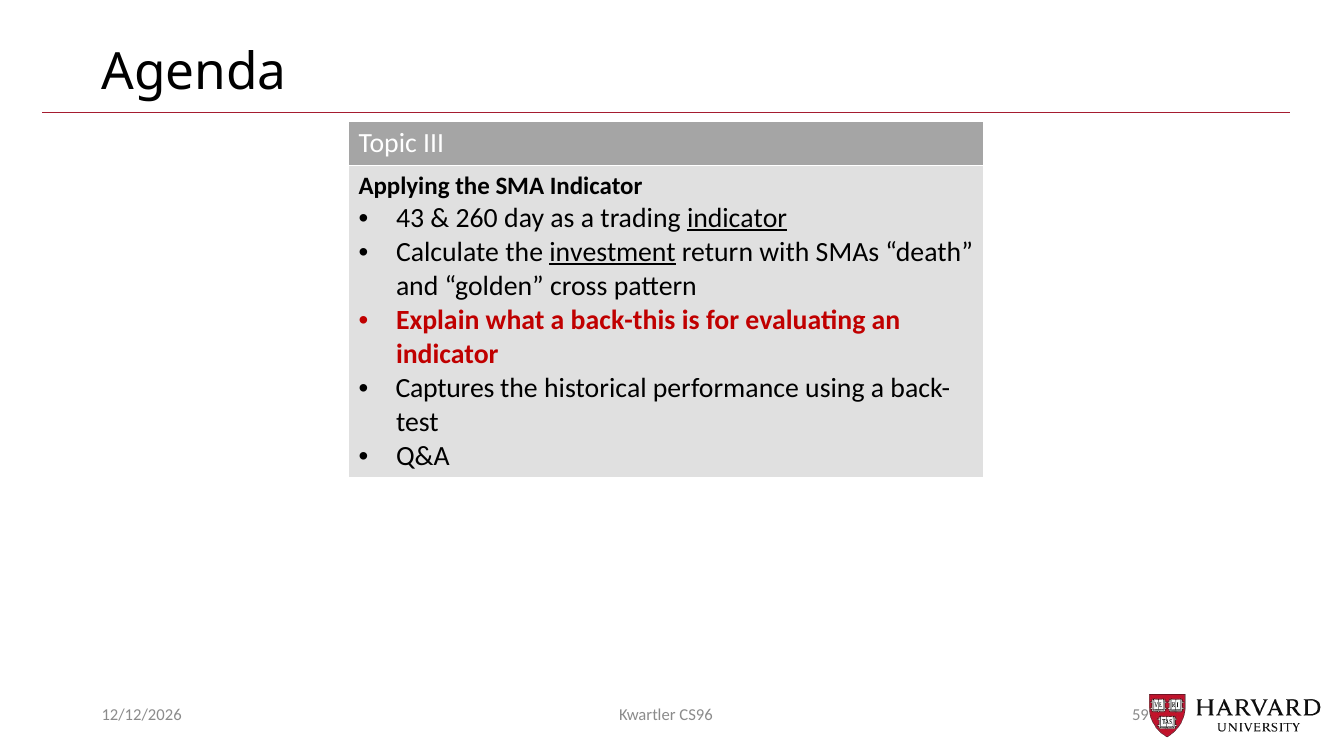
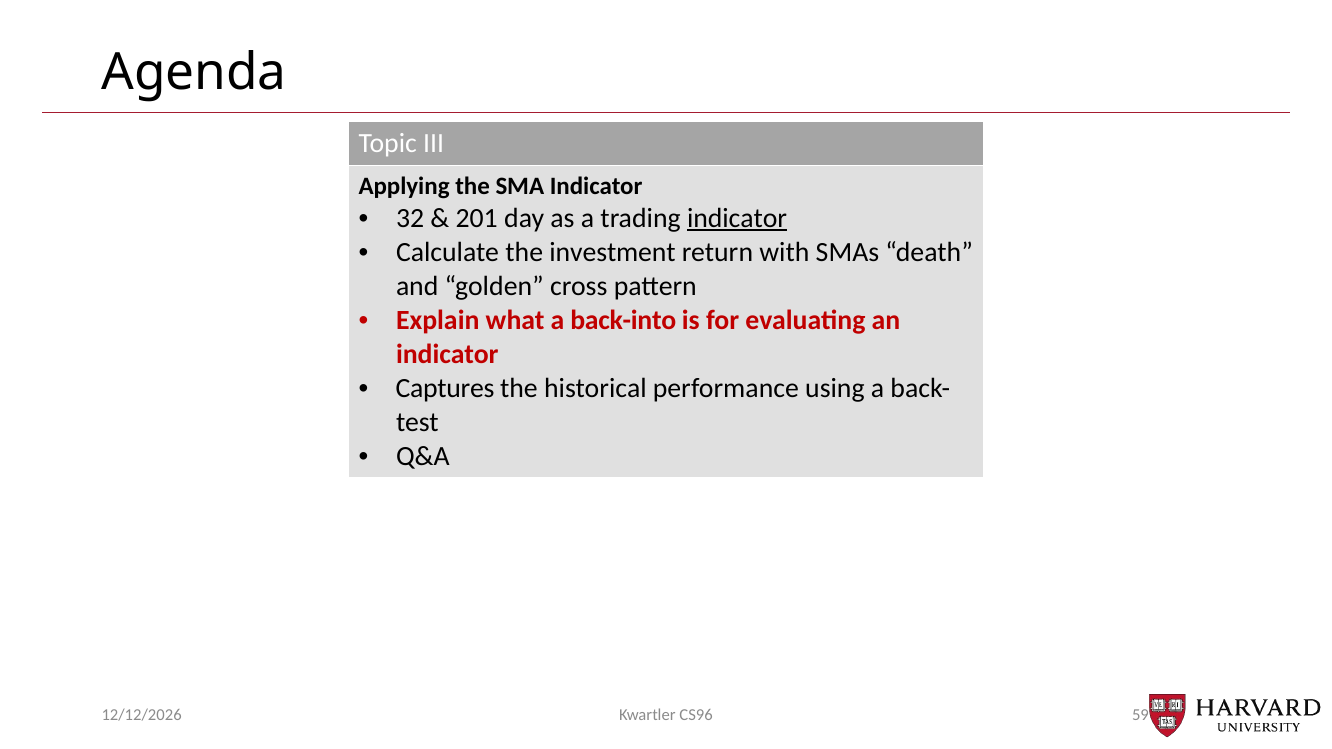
43: 43 -> 32 (410, 218)
260: 260 -> 201 (477, 218)
investment underline: present -> none (613, 252)
back-this: back-this -> back-into (623, 320)
